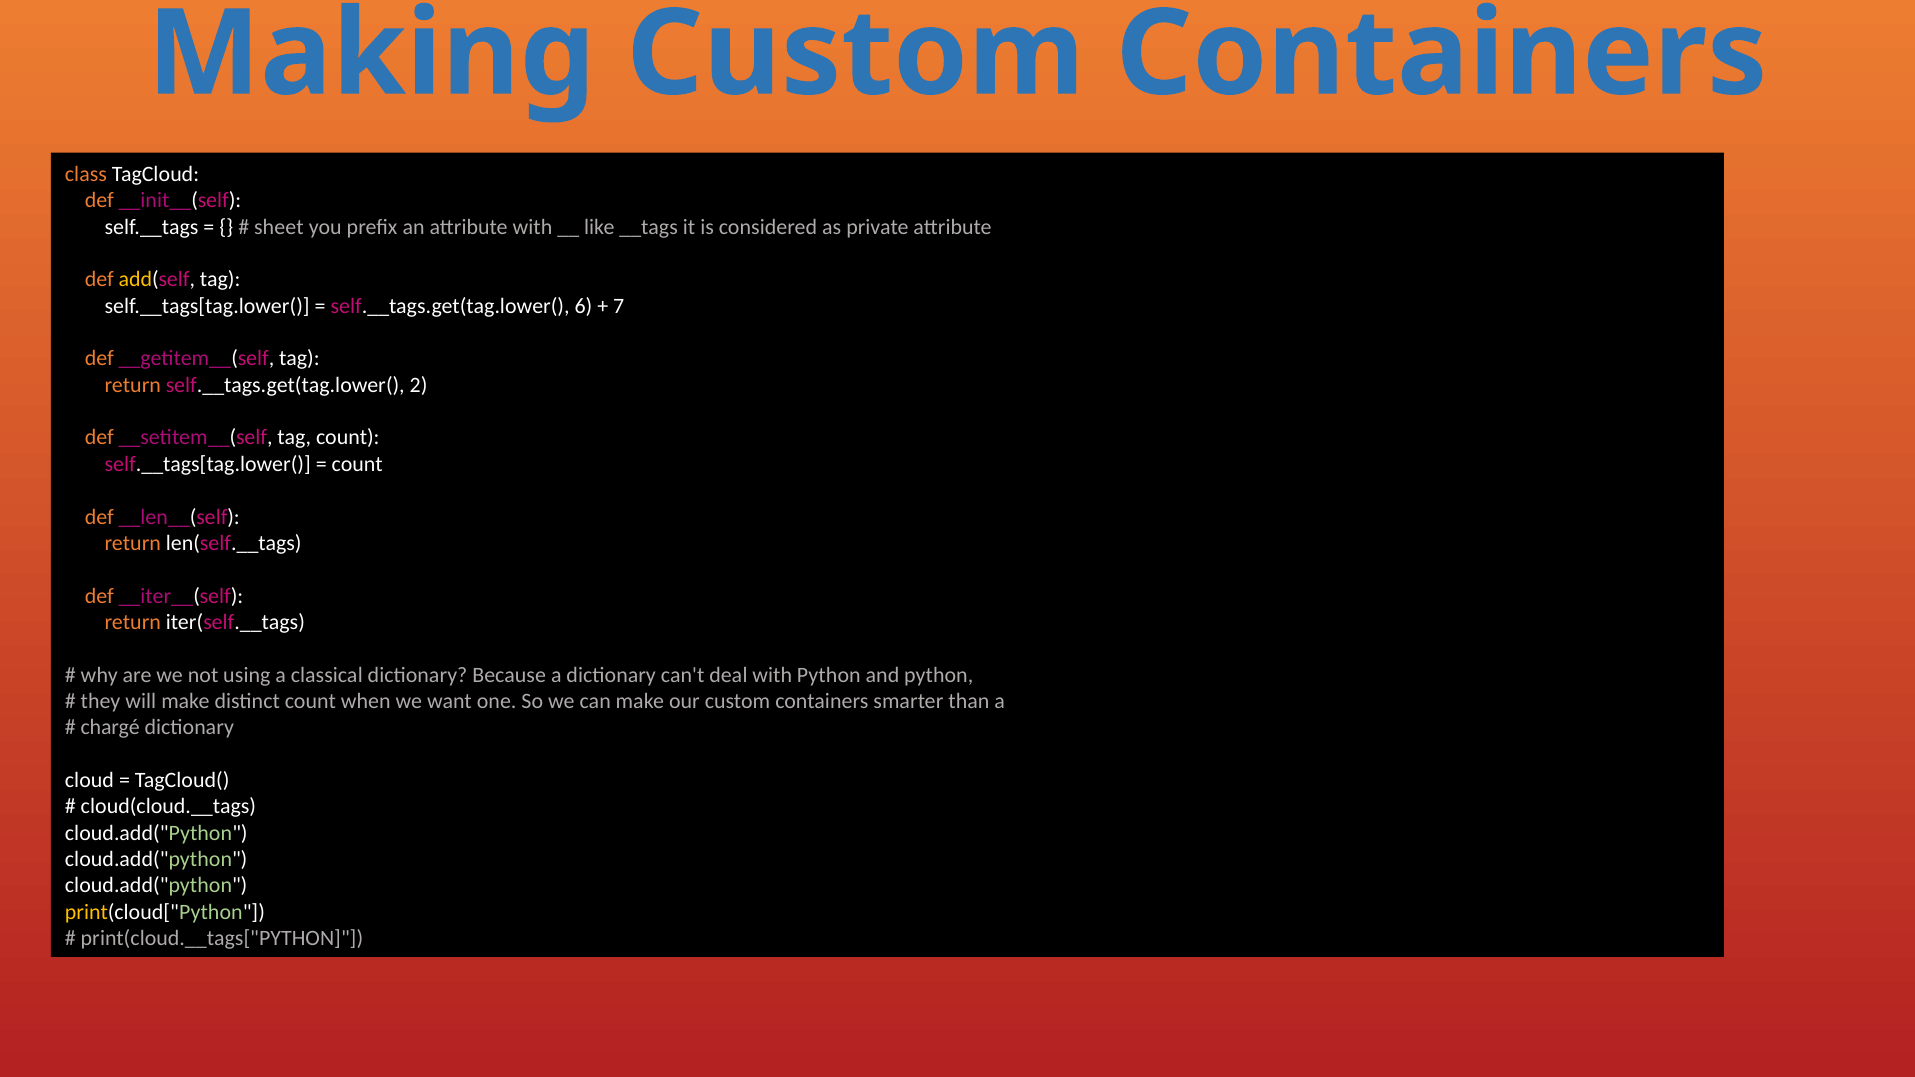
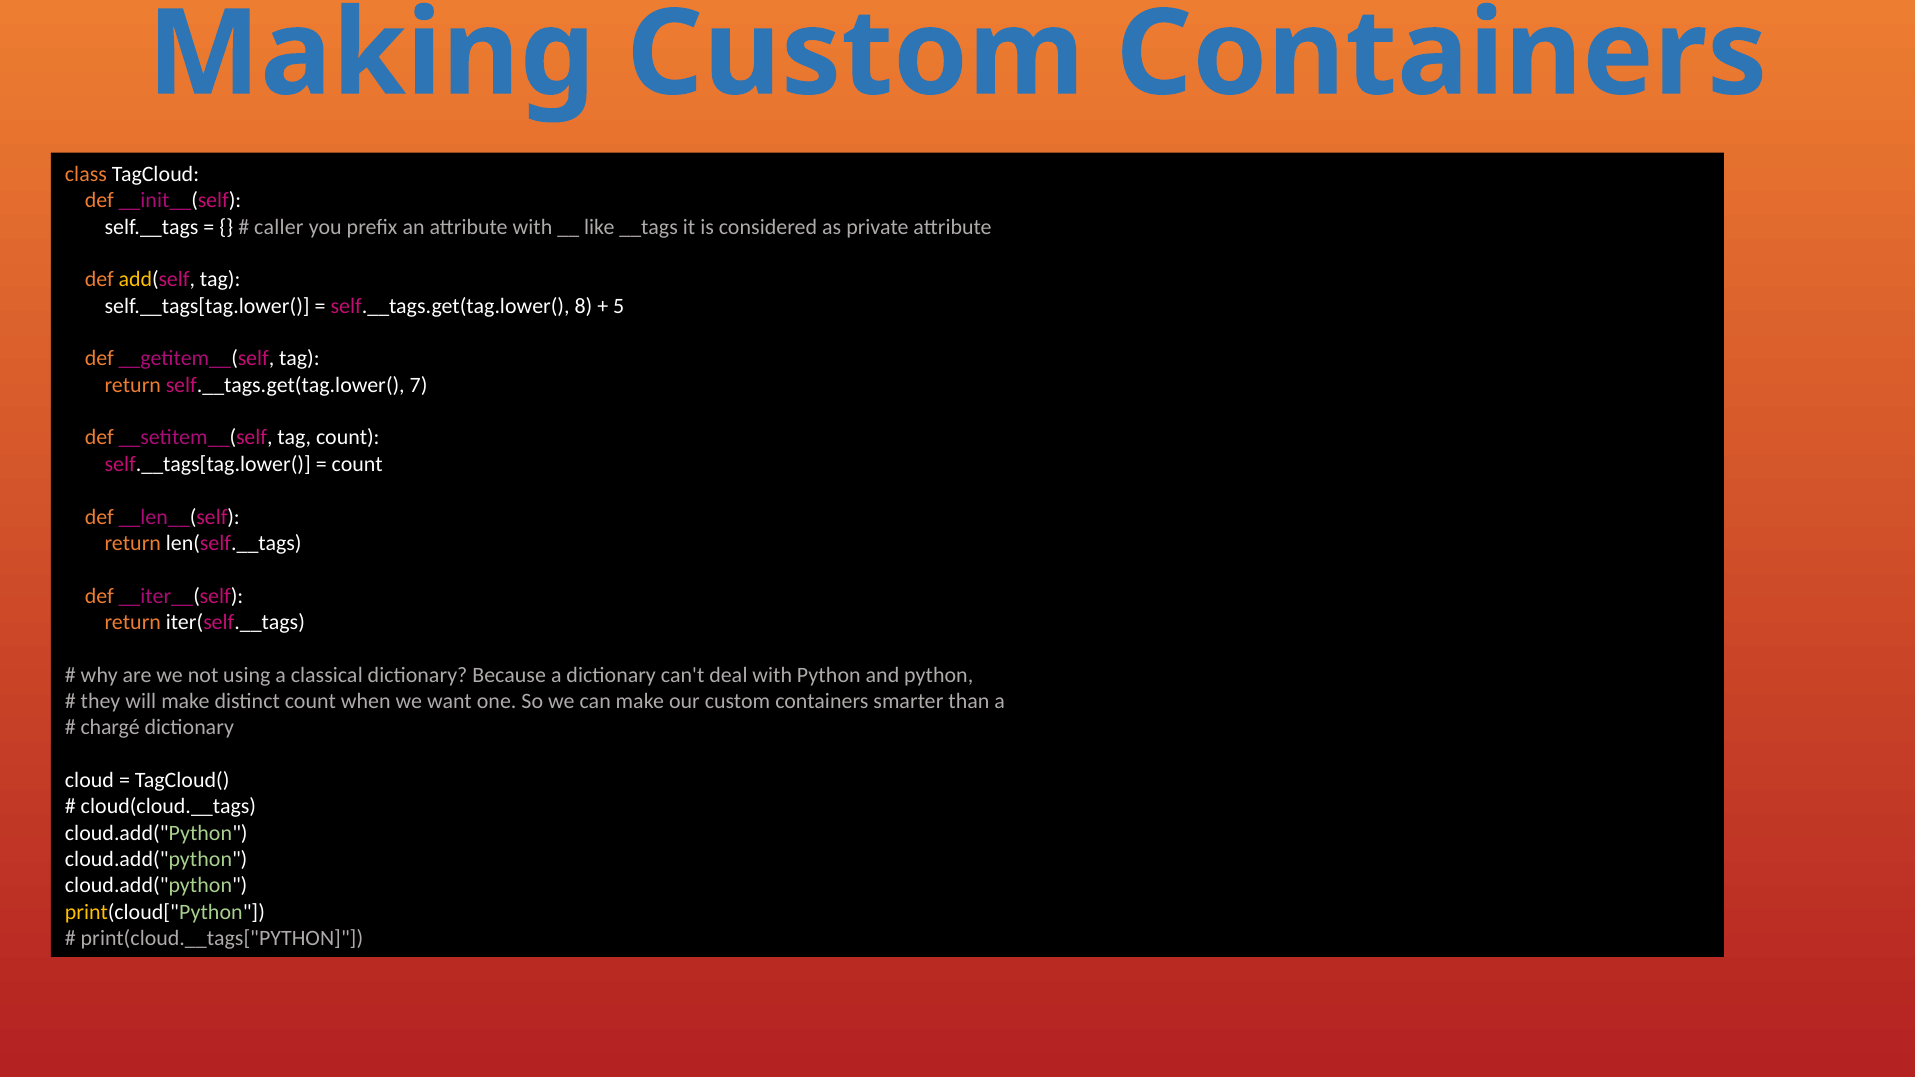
sheet: sheet -> caller (279, 227)
6: 6 -> 8 (583, 306)
7: 7 -> 5 (619, 306)
2: 2 -> 7 (419, 385)
